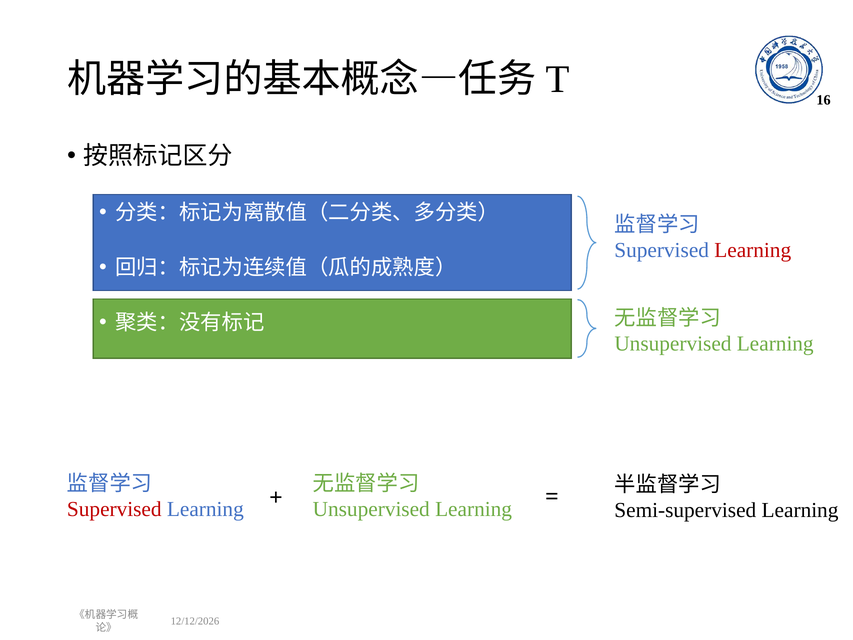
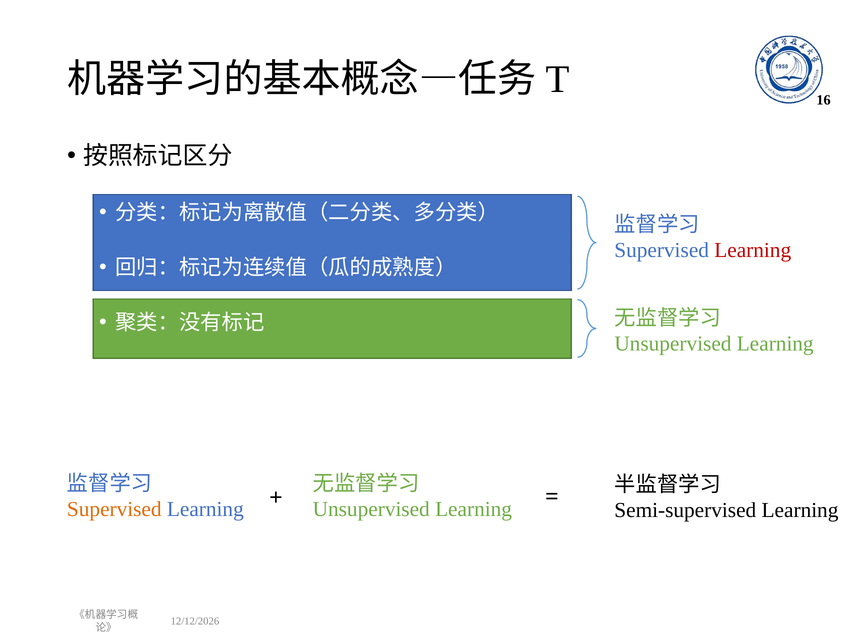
Supervised colour: red -> orange (114, 509)
